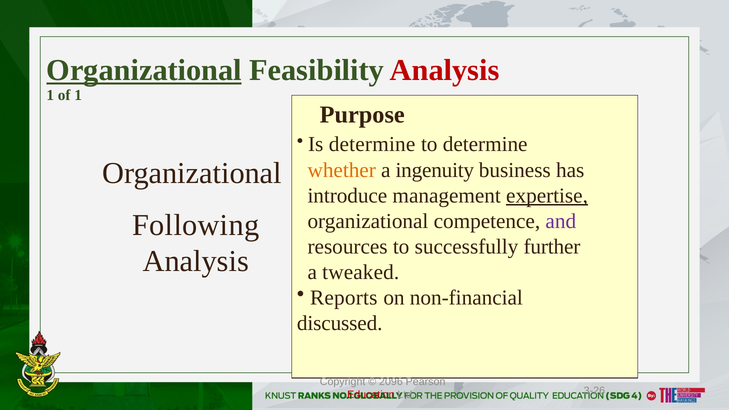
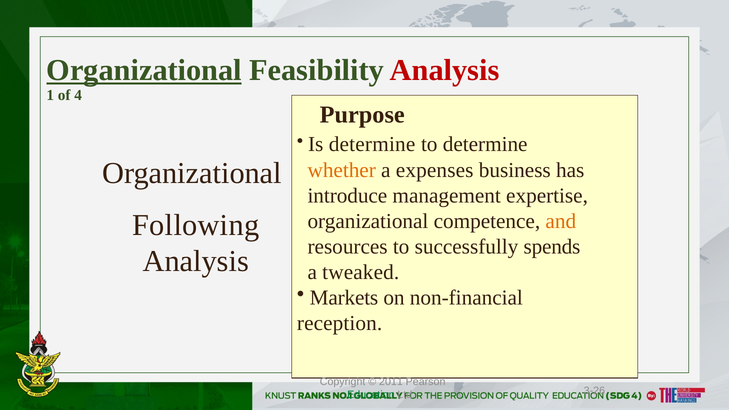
of 1: 1 -> 4 (78, 95)
ingenuity: ingenuity -> expenses (435, 170)
expertise underline: present -> none (547, 196)
and colour: purple -> orange (561, 221)
further: further -> spends (552, 247)
Reports: Reports -> Markets (344, 298)
discussed: discussed -> reception (340, 323)
2096: 2096 -> 2011 (391, 382)
Education colour: red -> green (371, 395)
